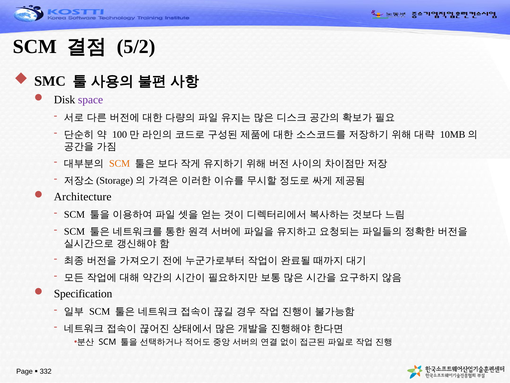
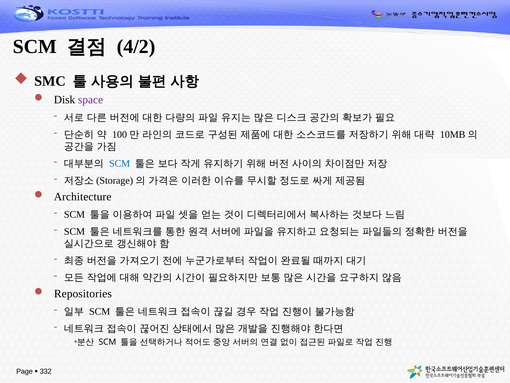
5/2: 5/2 -> 4/2 (136, 46)
SCM colour: orange -> blue (120, 163)
Specification: Specification -> Repositories (83, 293)
